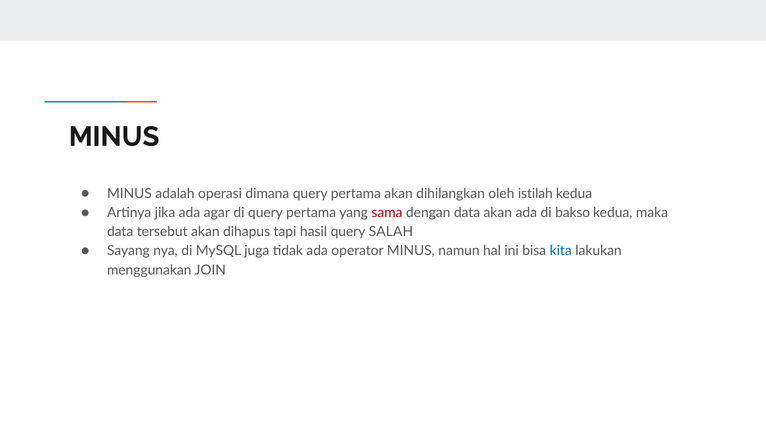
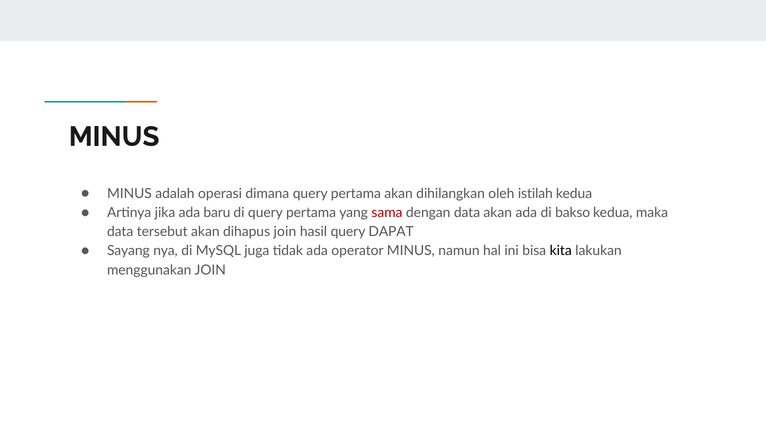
agar: agar -> baru (217, 213)
dihapus tapi: tapi -> join (285, 232)
SALAH: SALAH -> DAPAT (391, 232)
kita colour: blue -> black (561, 251)
